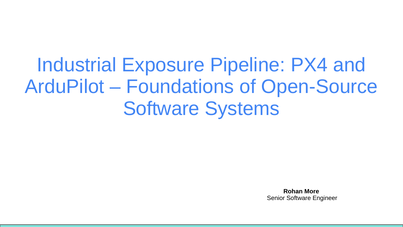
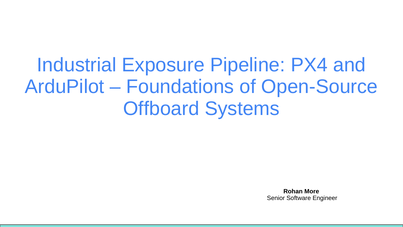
Software: Software -> Offboard (161, 109)
